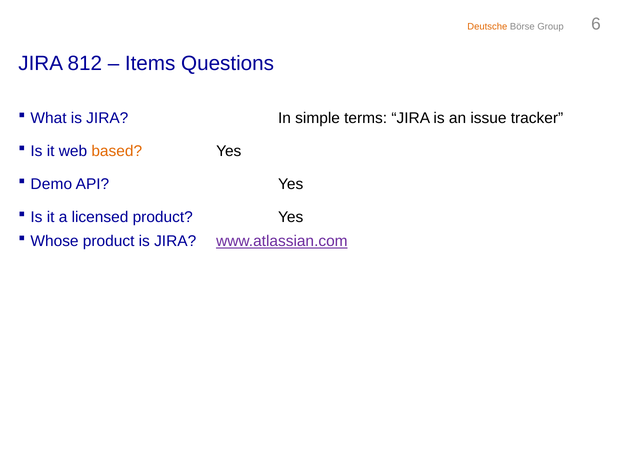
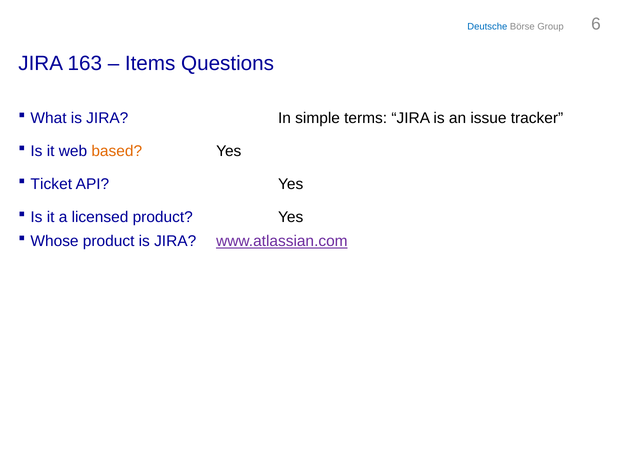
Deutsche colour: orange -> blue (487, 27)
812: 812 -> 163 (85, 63)
Demo: Demo -> Ticket (51, 184)
